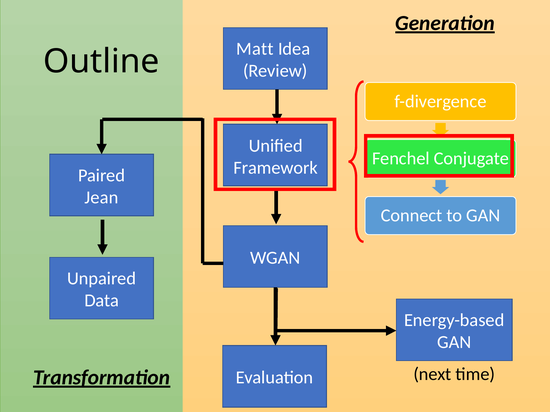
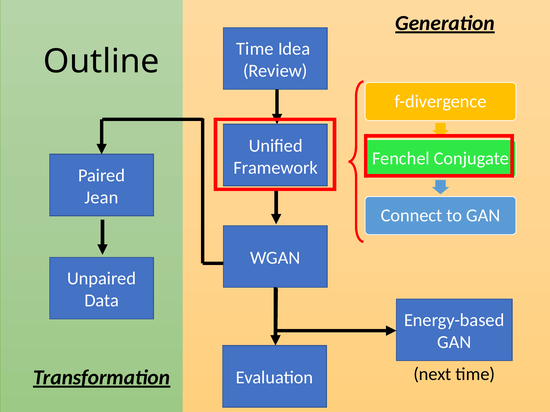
Matt: Matt -> Time (255, 49)
